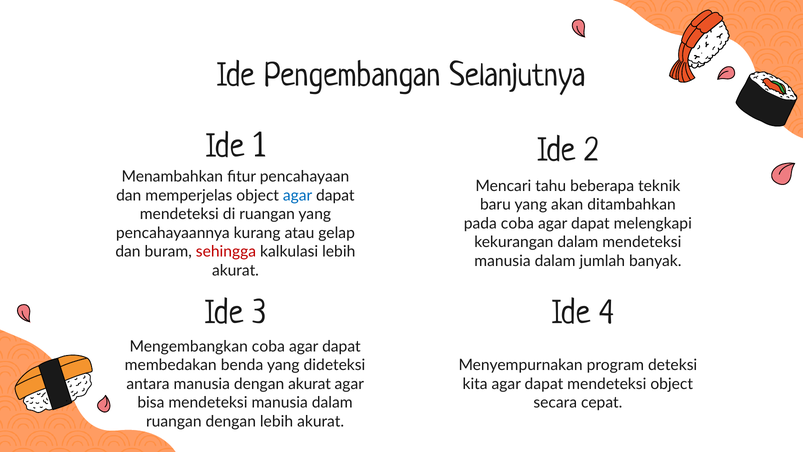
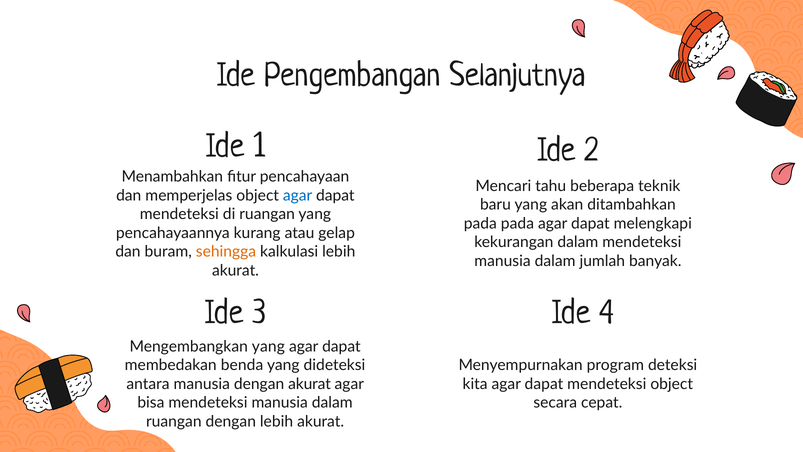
pada coba: coba -> pada (517, 223)
sehingga colour: red -> orange (226, 252)
Mengembangkan coba: coba -> yang (268, 346)
